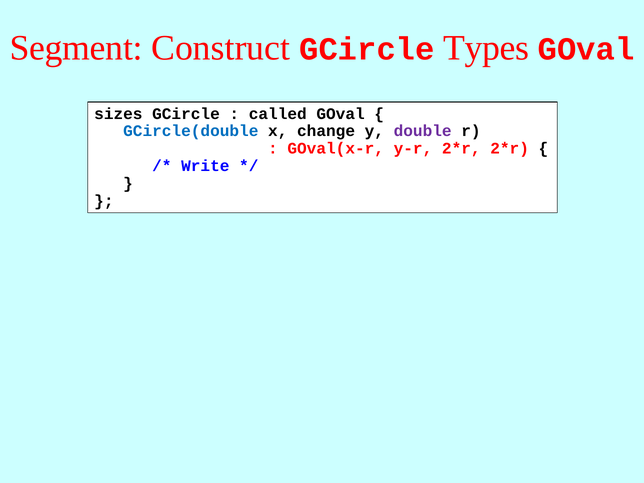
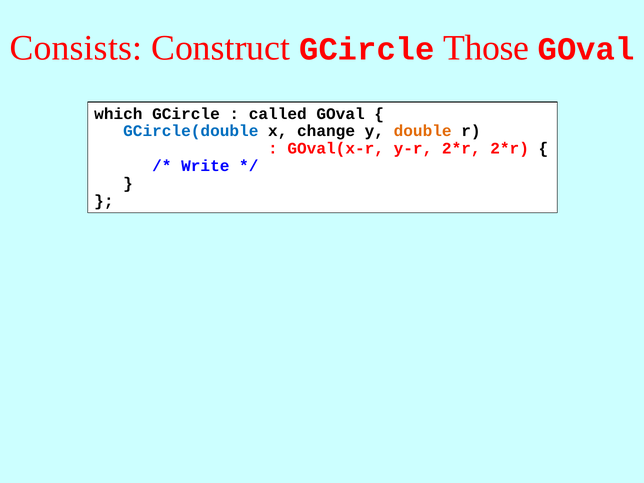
Segment: Segment -> Consists (76, 48)
Types: Types -> Those (486, 48)
sizes: sizes -> which (118, 114)
double colour: purple -> orange (423, 131)
